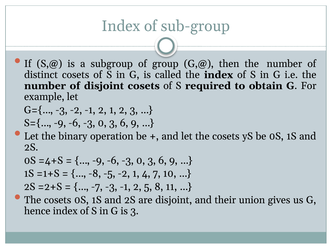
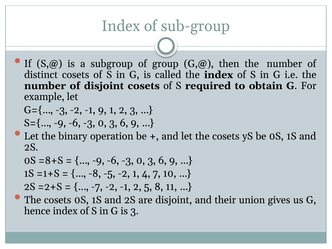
-2 -1 2: 2 -> 9 (102, 110)
=4+S: =4+S -> =8+S (51, 160)
-7 -3: -3 -> -2 (111, 187)
